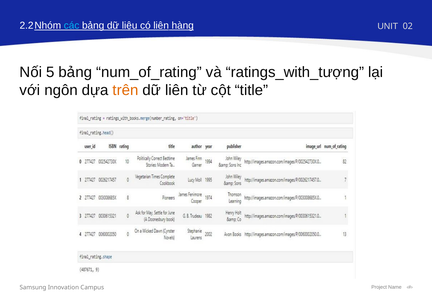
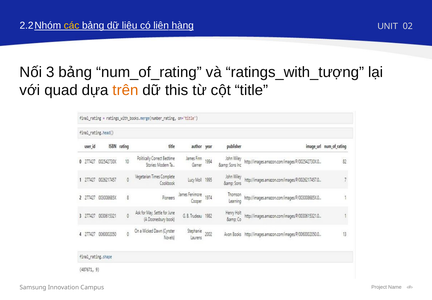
các colour: light blue -> yellow (72, 25)
5: 5 -> 3 (50, 72)
ngôn: ngôn -> quad (61, 90)
dữ liên: liên -> this (177, 90)
